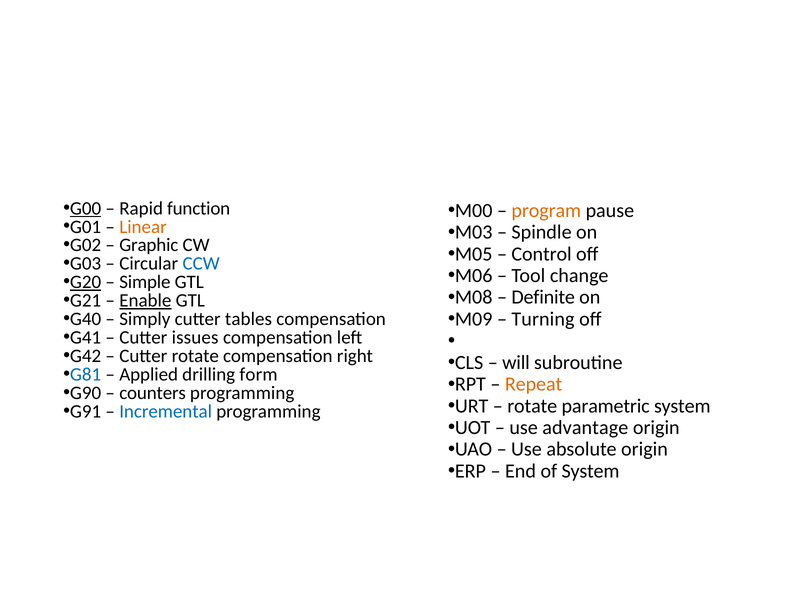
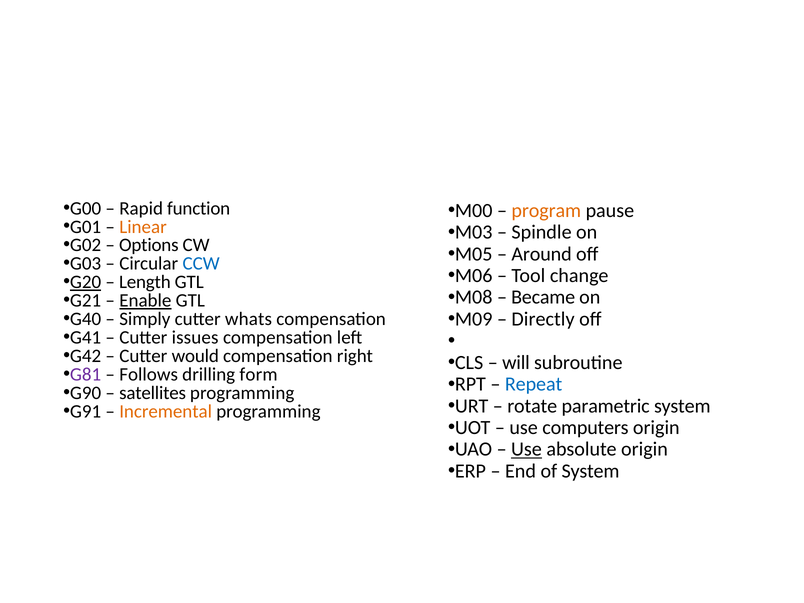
G00 underline: present -> none (86, 208)
Graphic: Graphic -> Options (149, 245)
Control: Control -> Around (542, 254)
Simple: Simple -> Length (145, 282)
Definite: Definite -> Became (543, 297)
Turning: Turning -> Directly (543, 319)
tables: tables -> whats (248, 319)
Cutter rotate: rotate -> would (195, 356)
G81 colour: blue -> purple (86, 374)
Applied: Applied -> Follows (149, 374)
Repeat colour: orange -> blue (534, 384)
counters: counters -> satellites (153, 393)
Incremental colour: blue -> orange (166, 411)
advantage: advantage -> computers (585, 428)
Use underline: none -> present (526, 449)
